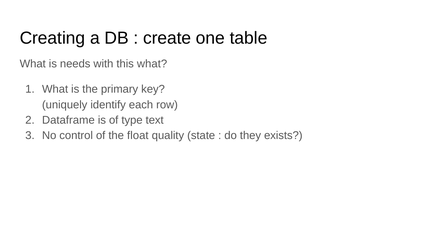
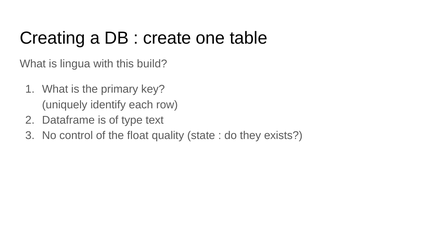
needs: needs -> lingua (75, 64)
this what: what -> build (152, 64)
